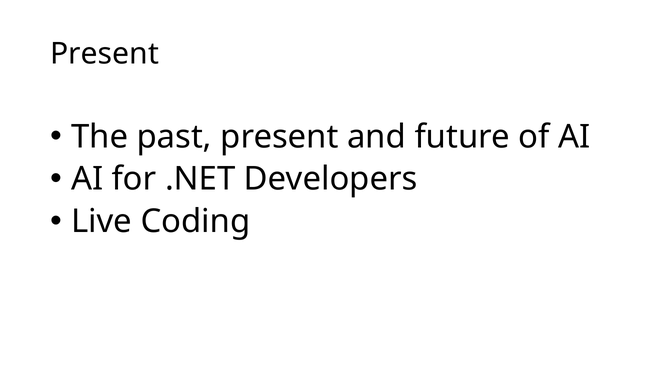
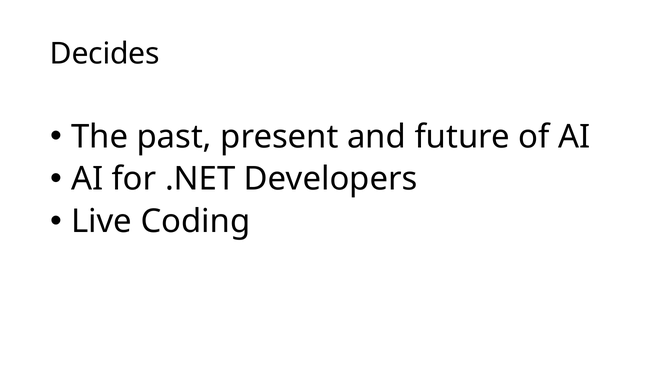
Present: Present -> Decides (105, 54)
